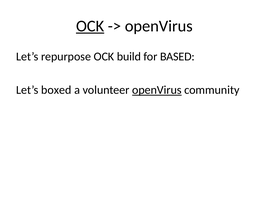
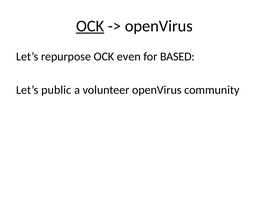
build: build -> even (129, 56)
boxed: boxed -> public (56, 90)
openVirus underline: present -> none (157, 90)
